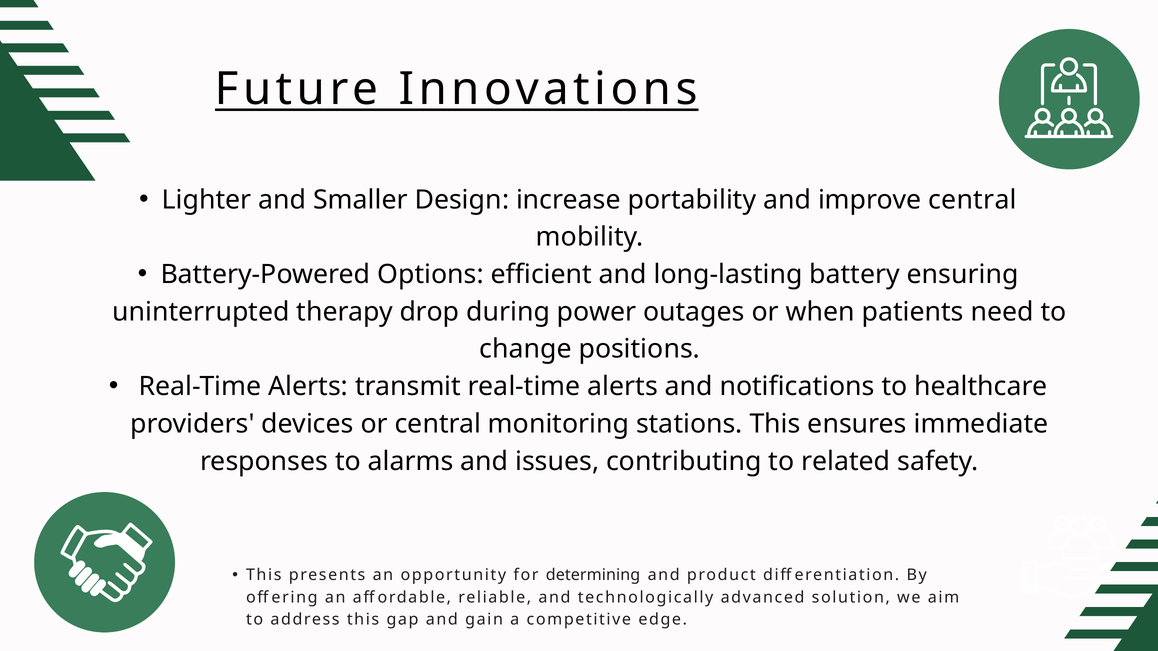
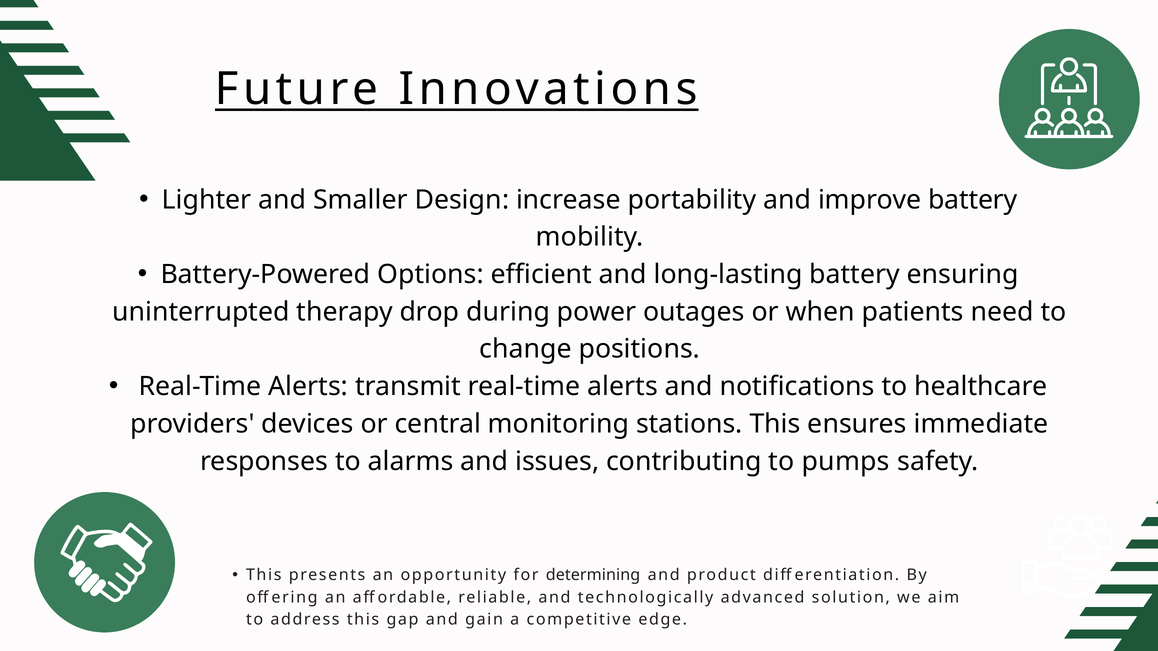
improve central: central -> battery (973, 200)
related: related -> pumps (846, 462)
